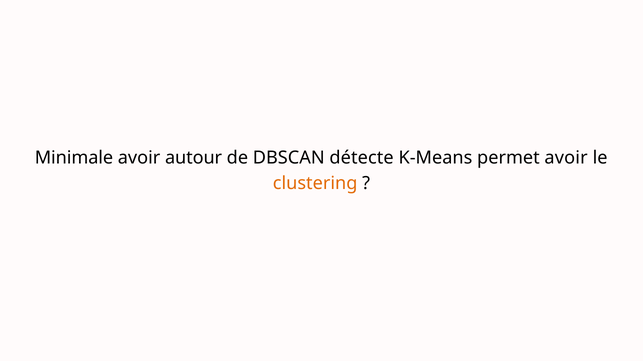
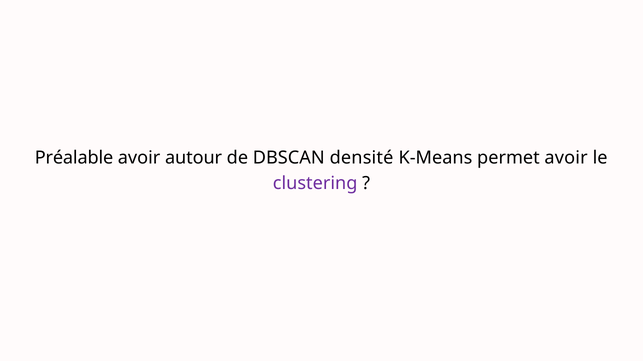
Minimale: Minimale -> Préalable (74, 158)
détecte: détecte -> densité (362, 158)
clustering colour: orange -> purple (315, 184)
